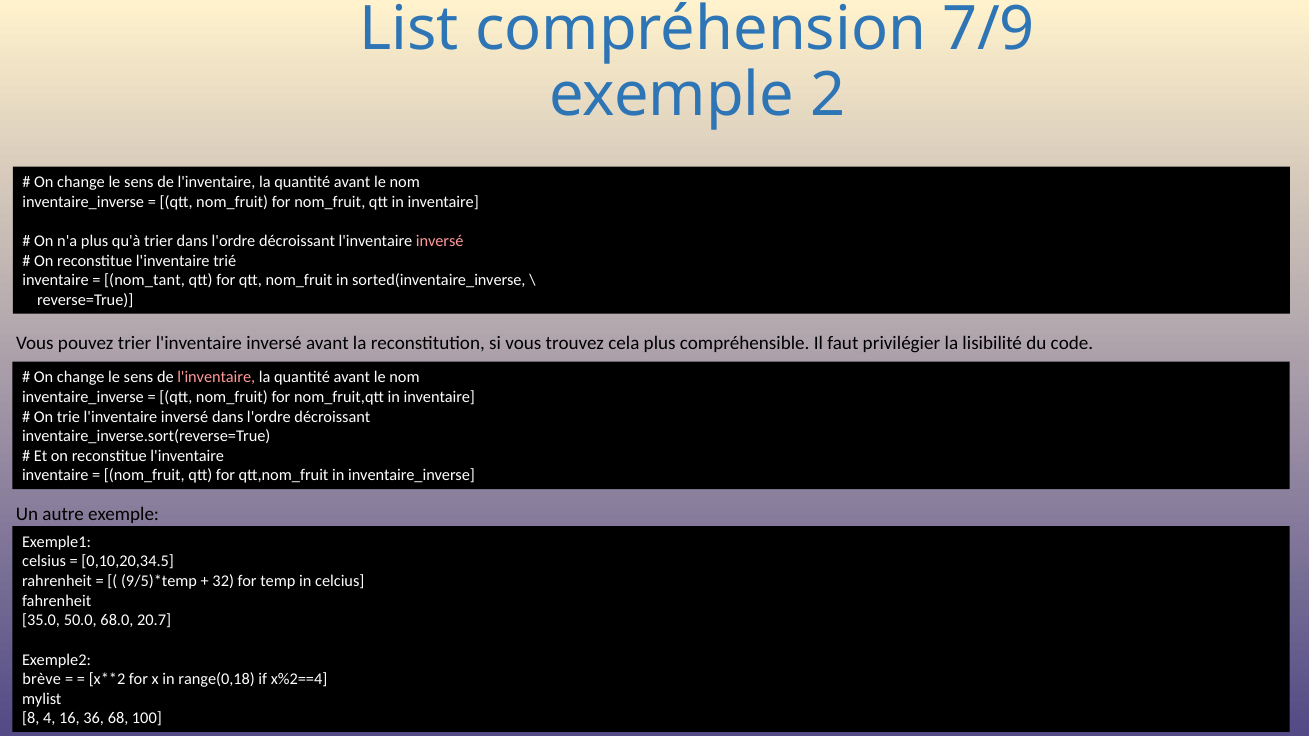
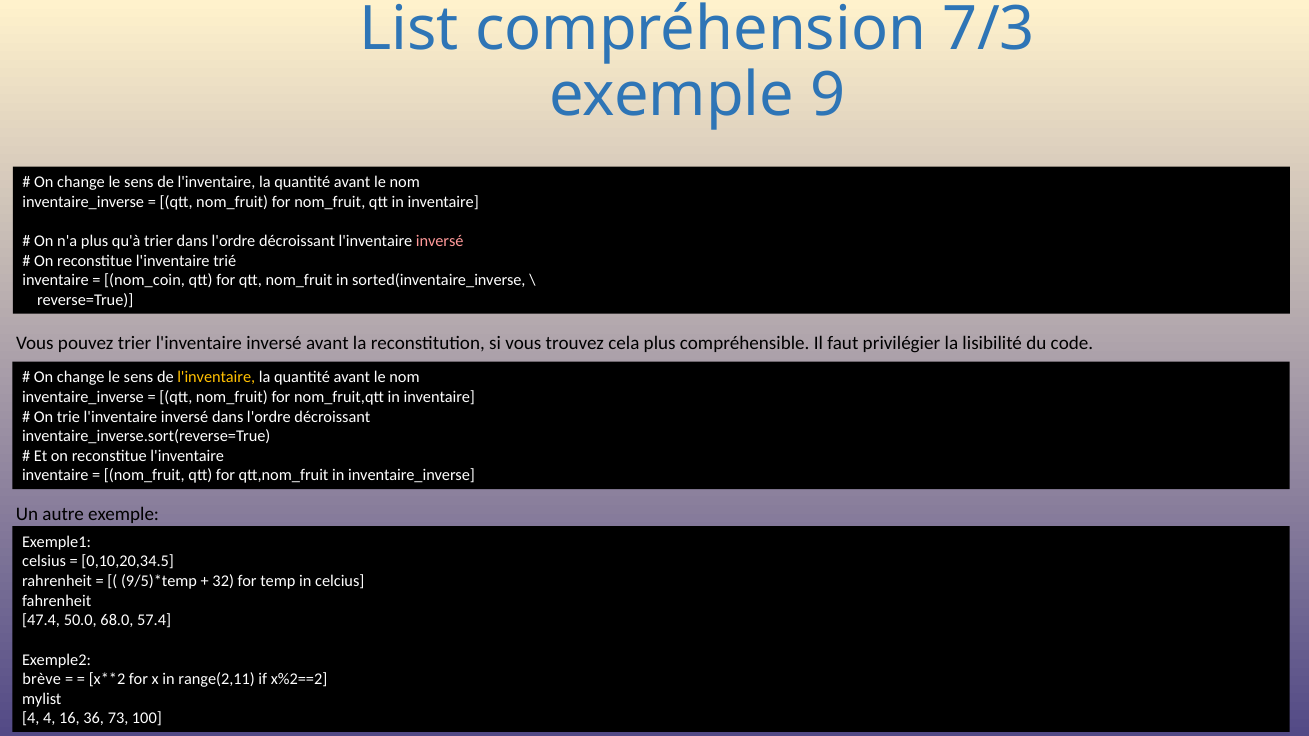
7/9: 7/9 -> 7/3 (989, 29)
2: 2 -> 9 (828, 96)
nom_tant: nom_tant -> nom_coin (145, 281)
l'inventaire colour: pink -> yellow (216, 378)
35.0: 35.0 -> 47.4 (41, 621)
20.7: 20.7 -> 57.4 (154, 621)
range(0,18: range(0,18 -> range(2,11 (217, 680)
x%2==4: x%2==4 -> x%2==2 (299, 680)
8: 8 -> 4 (31, 719)
68: 68 -> 73 (118, 719)
